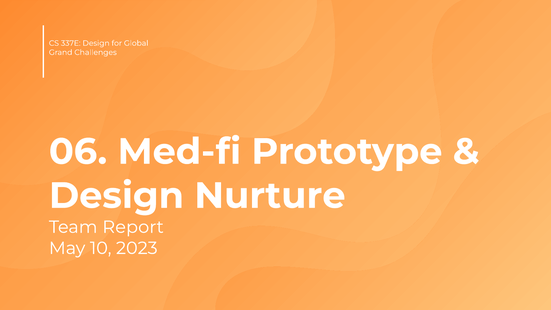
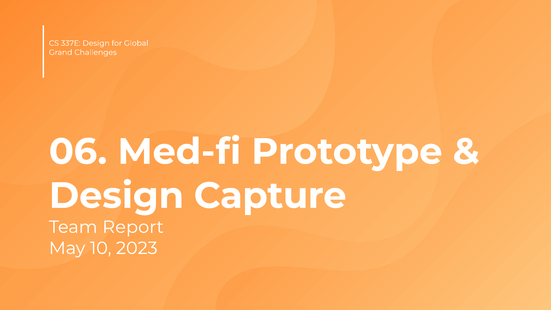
Nurture: Nurture -> Capture (270, 196)
